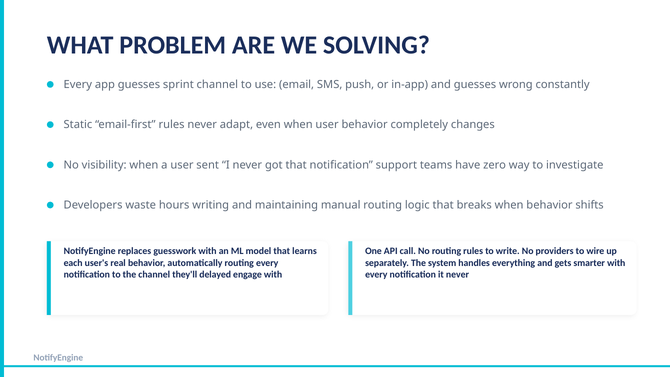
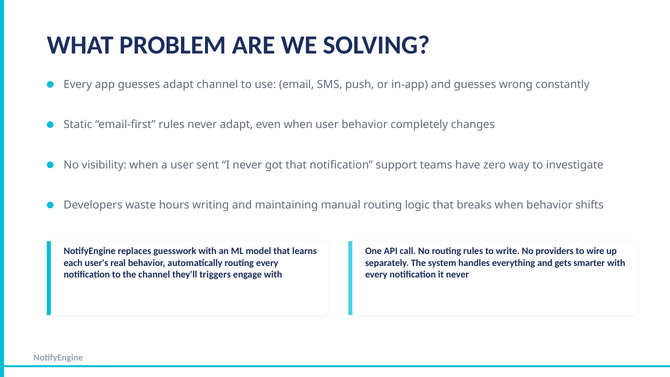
guesses sprint: sprint -> adapt (178, 85)
delayed: delayed -> triggers (215, 274)
